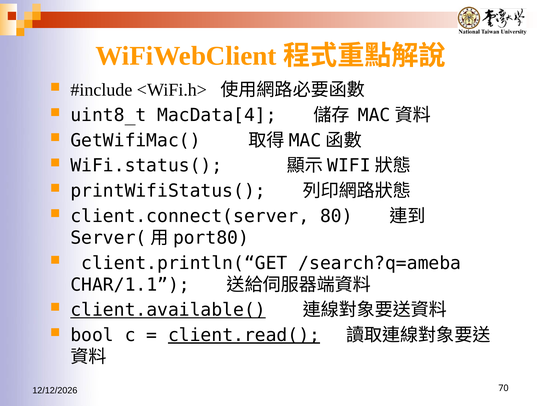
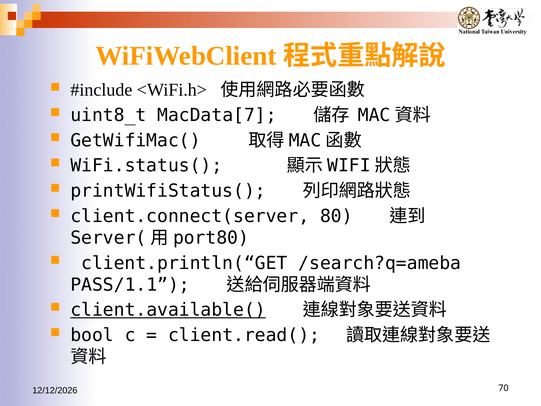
MacData[4: MacData[4 -> MacData[7 (217, 115)
CHAR/1.1: CHAR/1.1 -> PASS/1.1 (130, 285)
client.read( underline: present -> none (244, 335)
